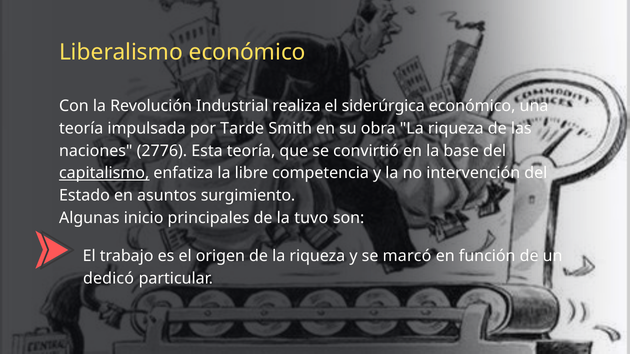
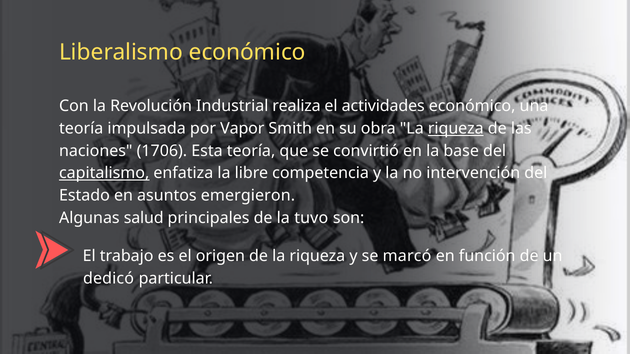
siderúrgica: siderúrgica -> actividades (383, 106)
Tarde: Tarde -> Vapor (242, 129)
riqueza underline: none -> present (456, 129)
2776: 2776 -> 1706 (162, 151)
surgimiento: surgimiento -> emergieron (248, 196)
inicio: inicio -> salud (144, 218)
